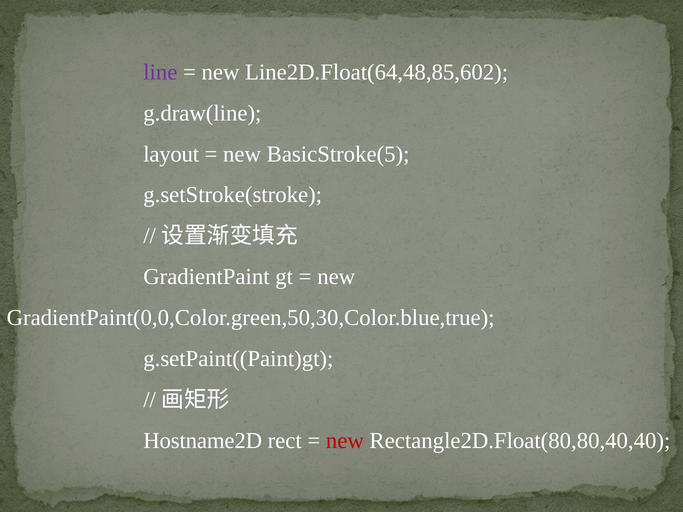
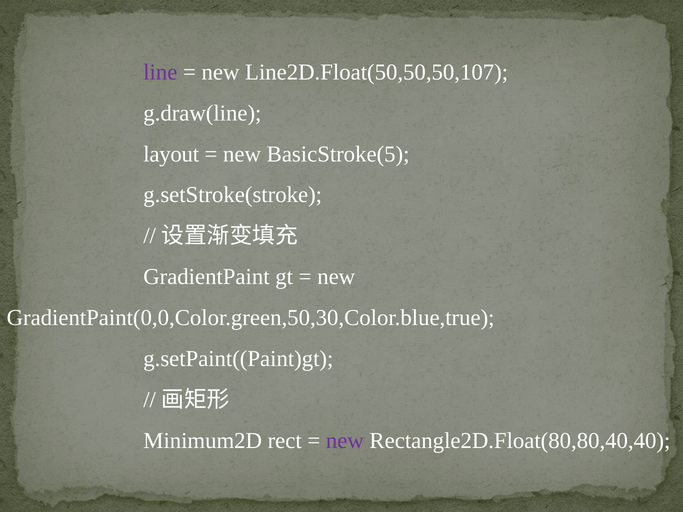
Line2D.Float(64,48,85,602: Line2D.Float(64,48,85,602 -> Line2D.Float(50,50,50,107 (377, 72)
Hostname2D: Hostname2D -> Minimum2D (203, 441)
new colour: red -> purple (345, 441)
